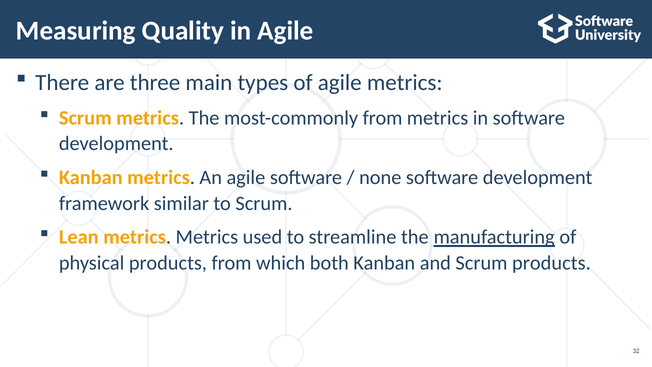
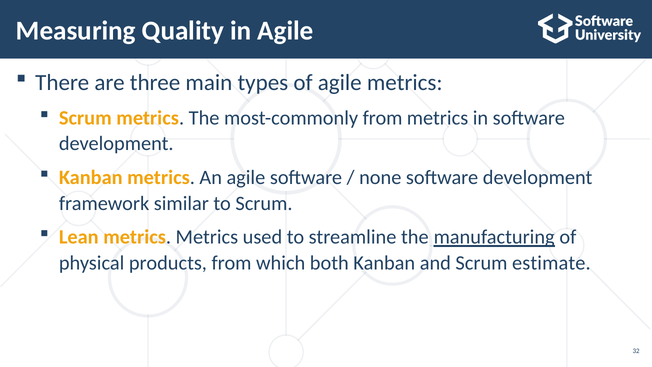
Scrum products: products -> estimate (551, 263)
